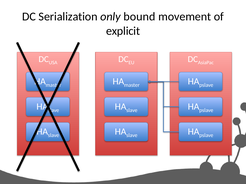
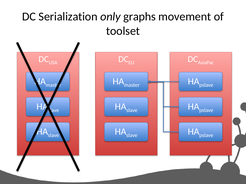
bound: bound -> graphs (140, 17)
explicit: explicit -> toolset (123, 31)
